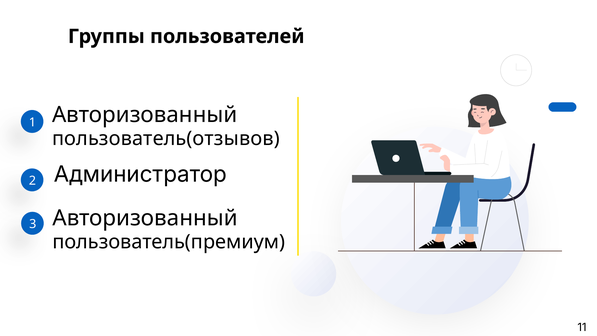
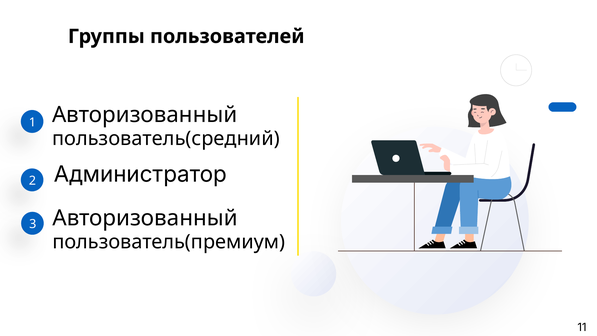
пользователь(отзывов: пользователь(отзывов -> пользователь(средний (166, 139)
